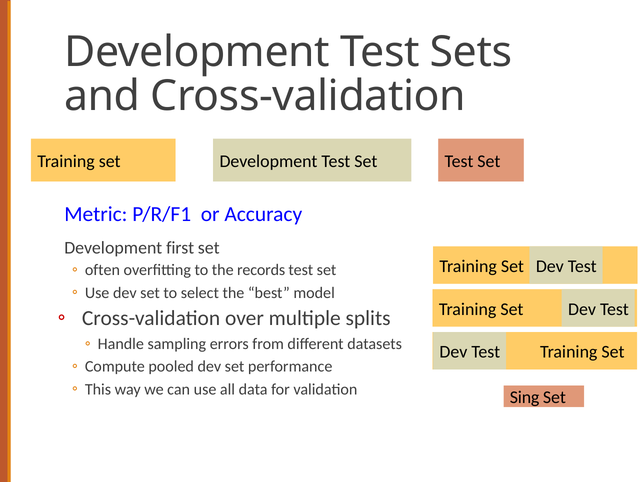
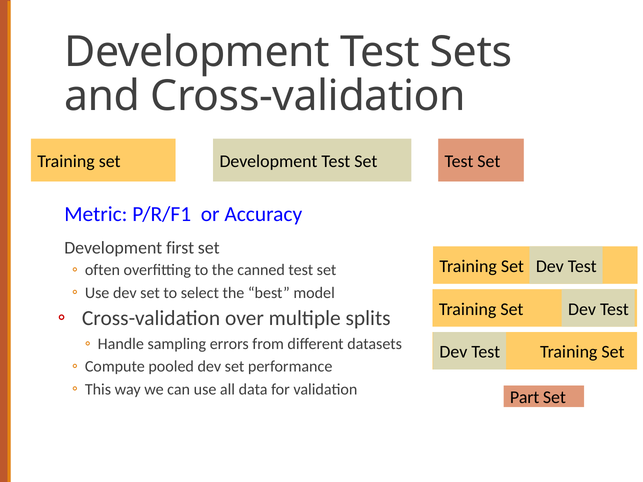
records: records -> canned (261, 270)
Sing: Sing -> Part (525, 398)
